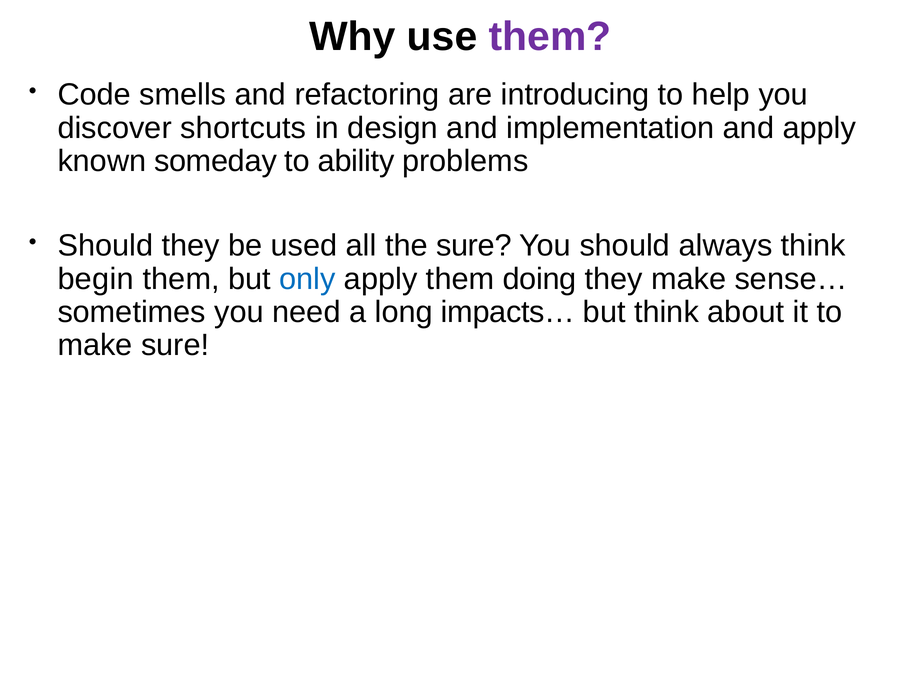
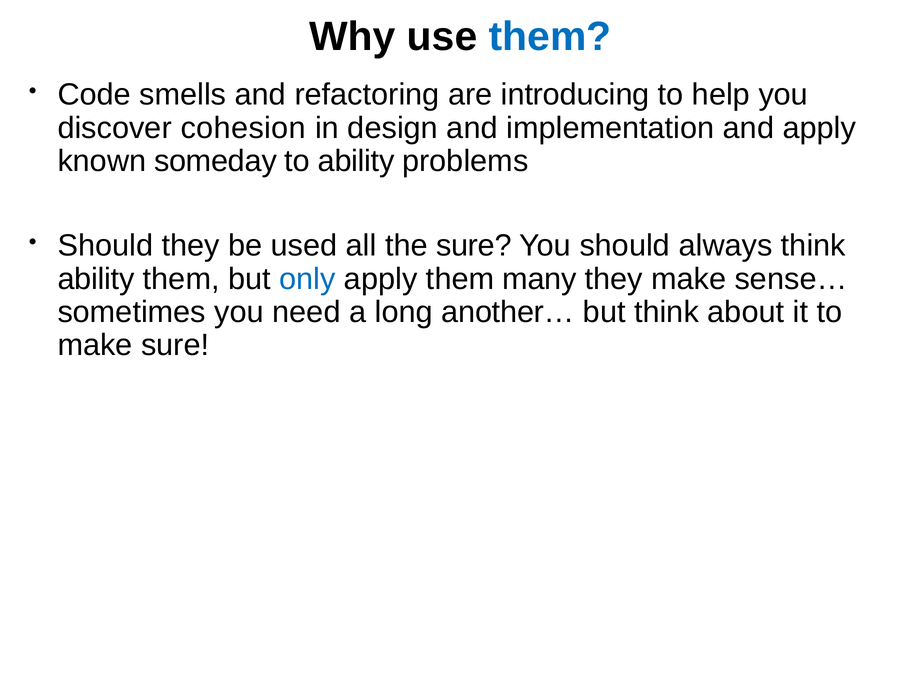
them colour: purple -> blue (550, 37)
shortcuts: shortcuts -> cohesion (243, 128)
begin: begin -> ability (96, 279)
doing: doing -> many (540, 279)
impacts…: impacts… -> another… (508, 312)
